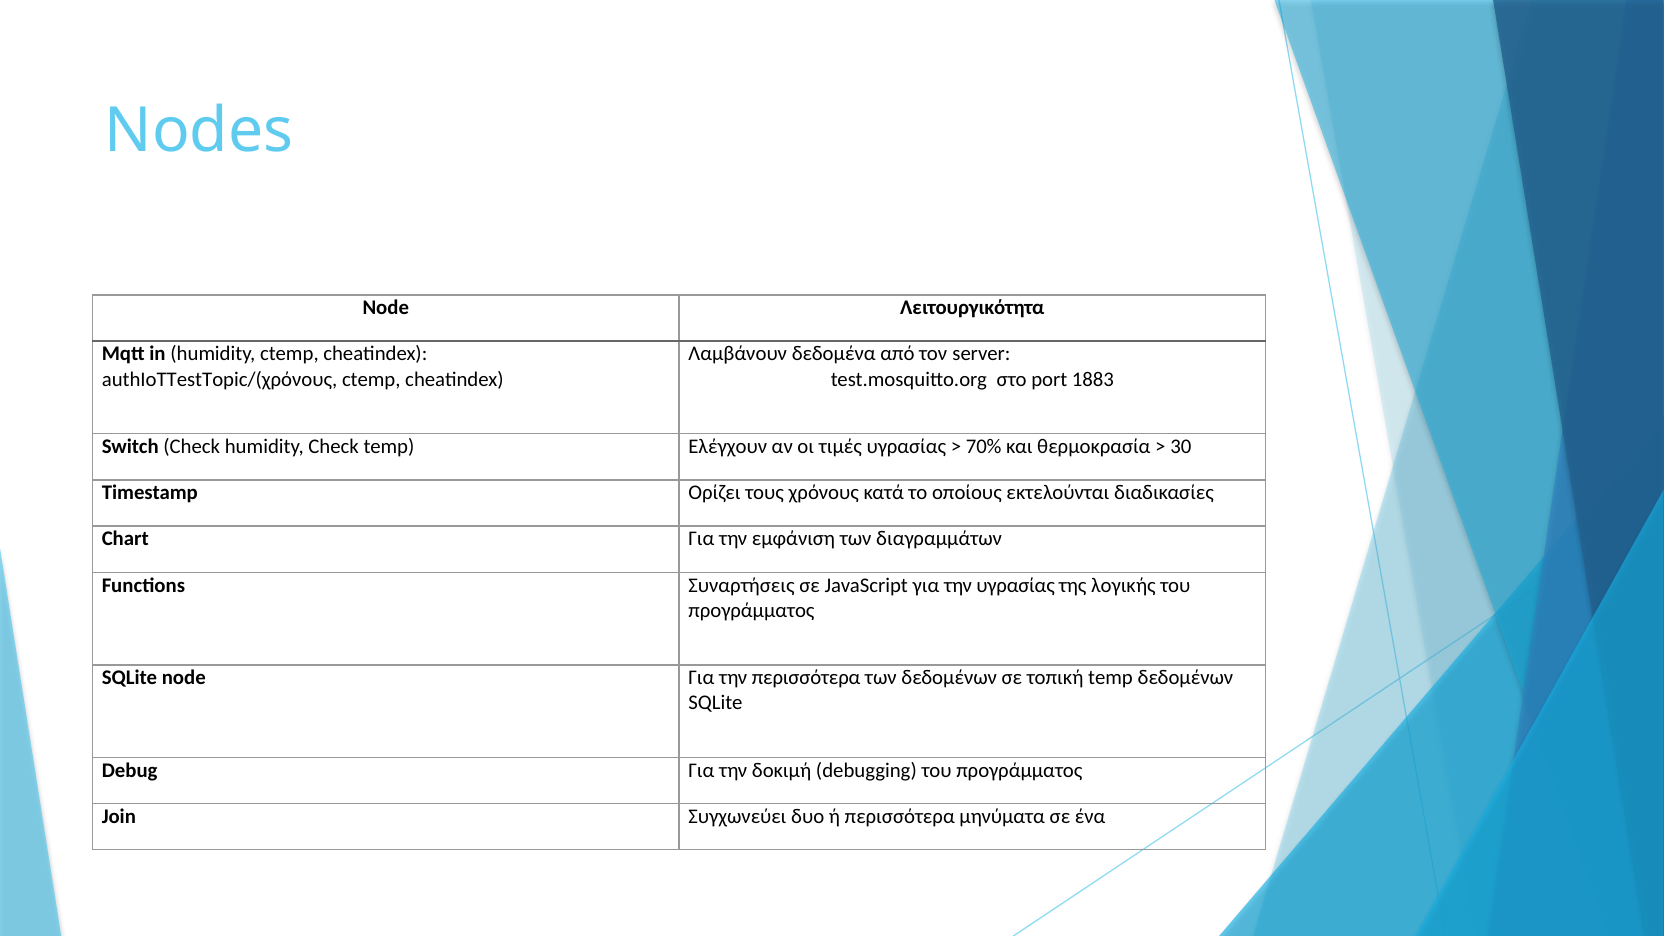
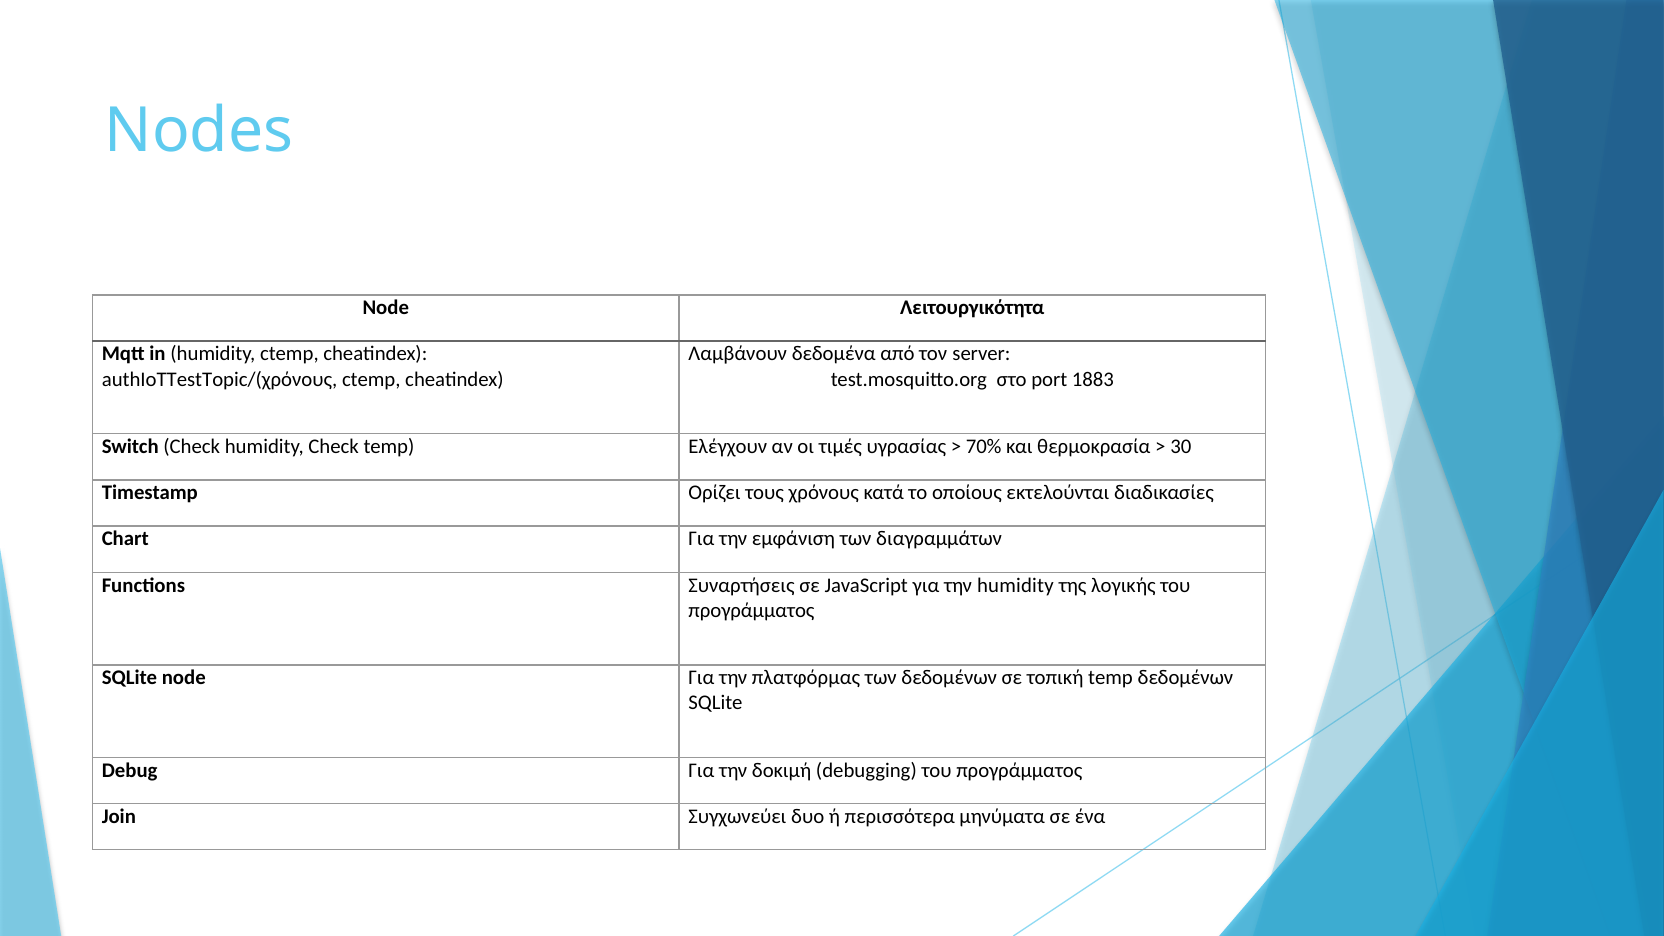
την υγρασίας: υγρασίας -> humidity (1015, 585)
την περισσότερα: περισσότερα -> πλατφόρμας (806, 678)
